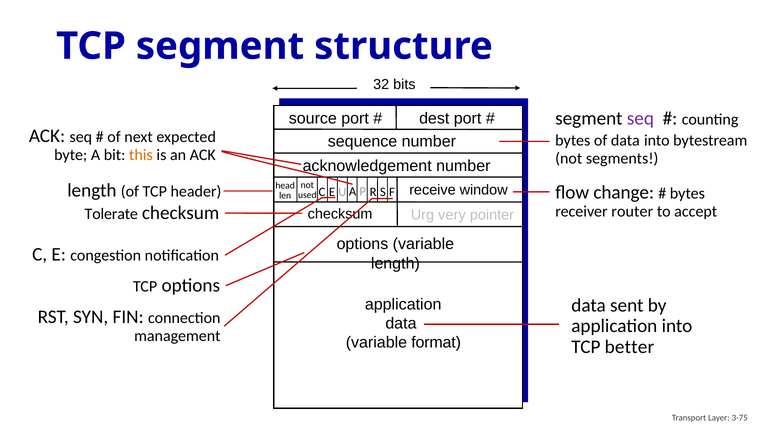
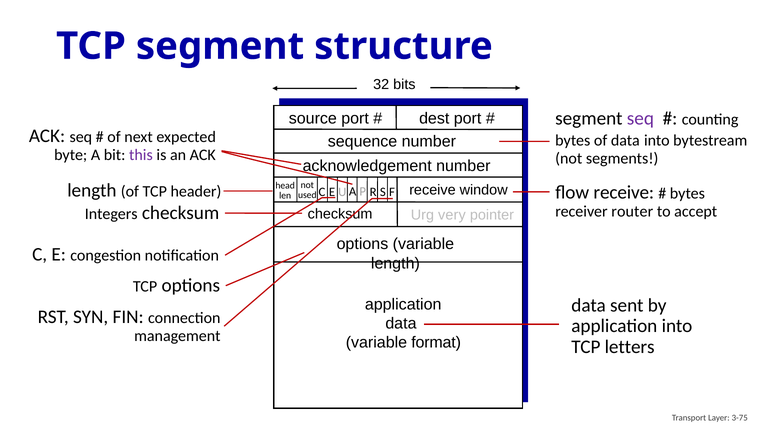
this colour: orange -> purple (141, 155)
flow change: change -> receive (624, 192)
Tolerate: Tolerate -> Integers (111, 214)
better: better -> letters (630, 347)
